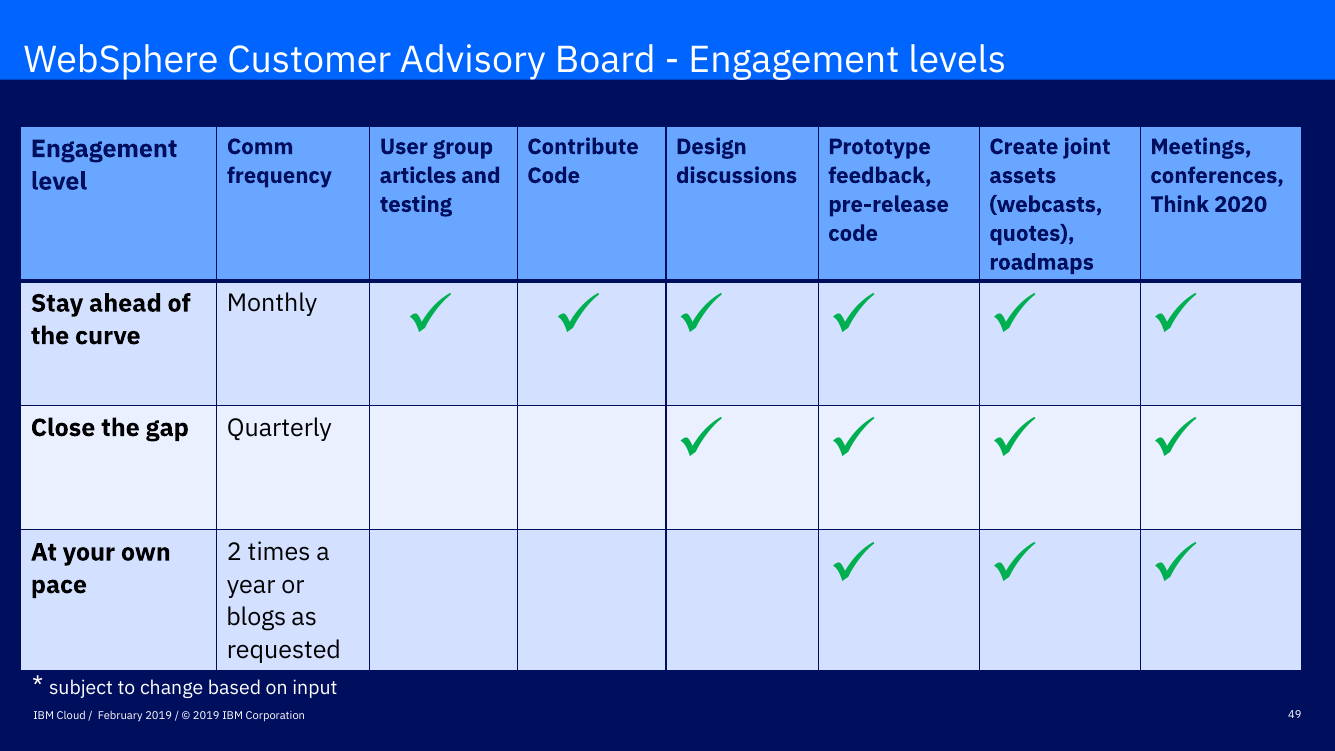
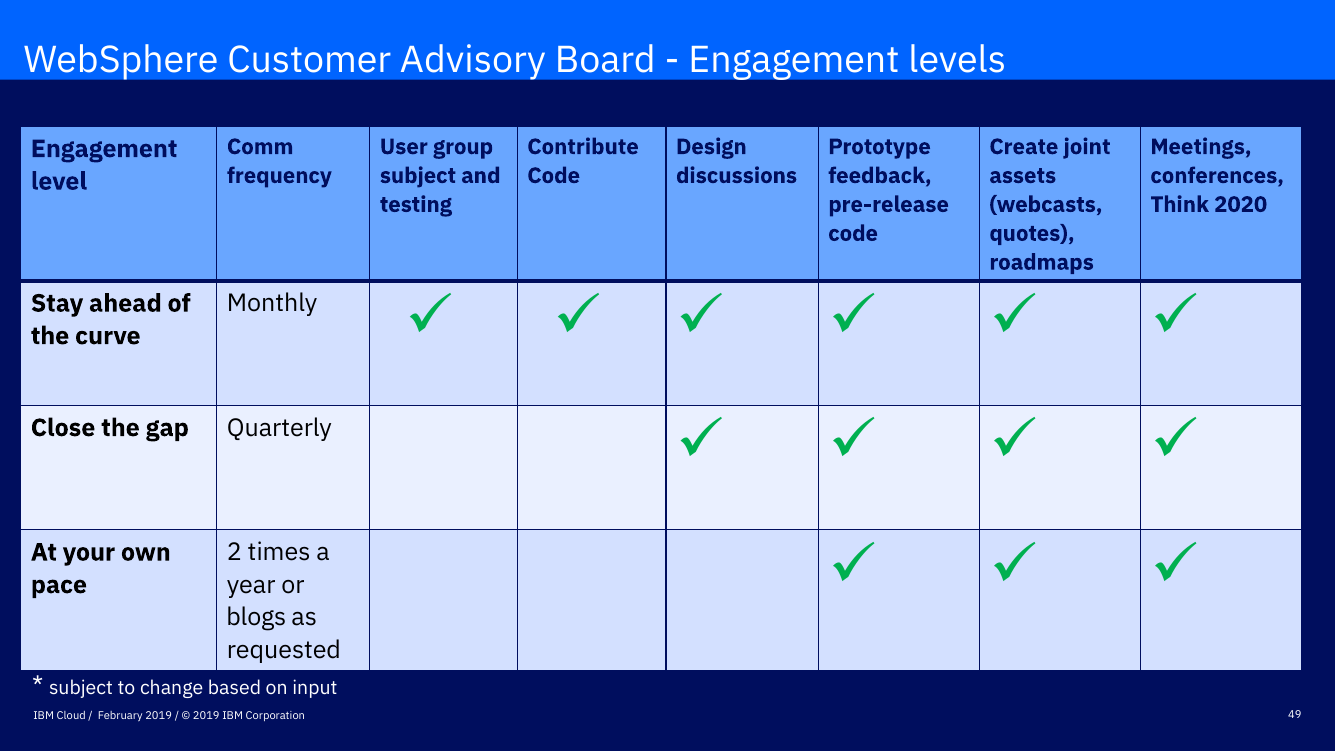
articles: articles -> subject (418, 176)
